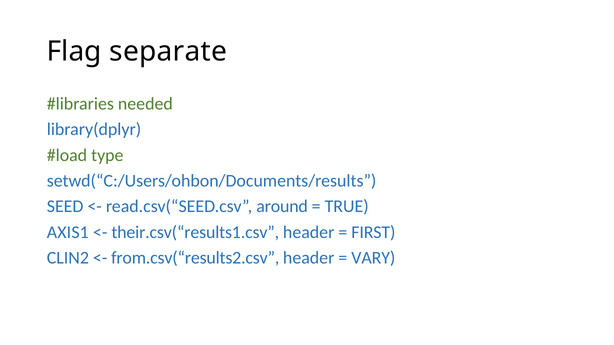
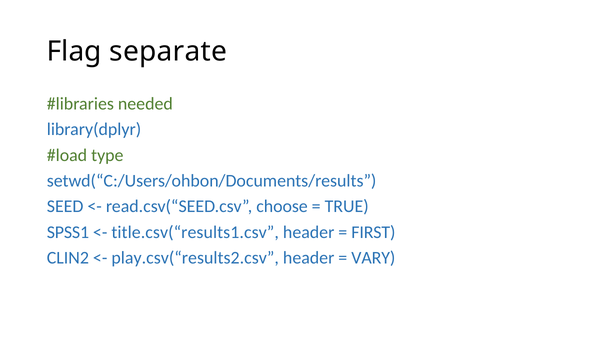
around: around -> choose (282, 207)
AXIS1: AXIS1 -> SPSS1 (68, 233)
their.csv(“results1.csv: their.csv(“results1.csv -> title.csv(“results1.csv (195, 233)
from.csv(“results2.csv: from.csv(“results2.csv -> play.csv(“results2.csv (195, 258)
